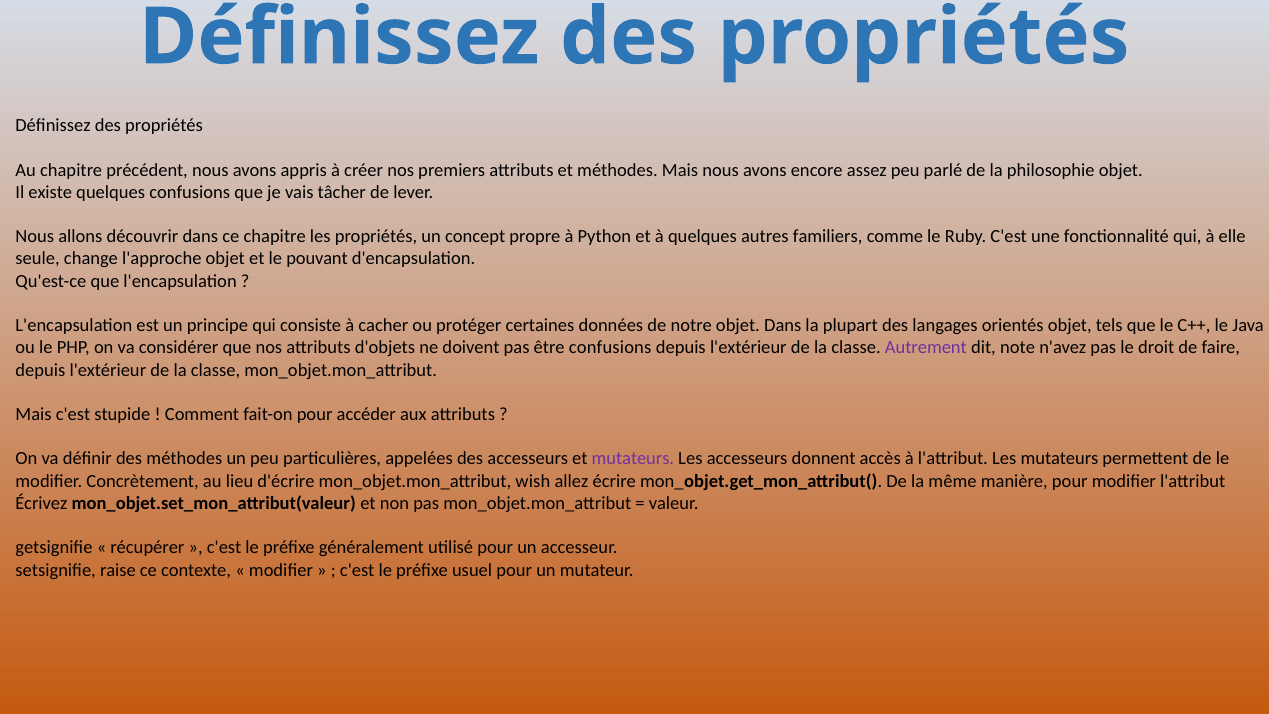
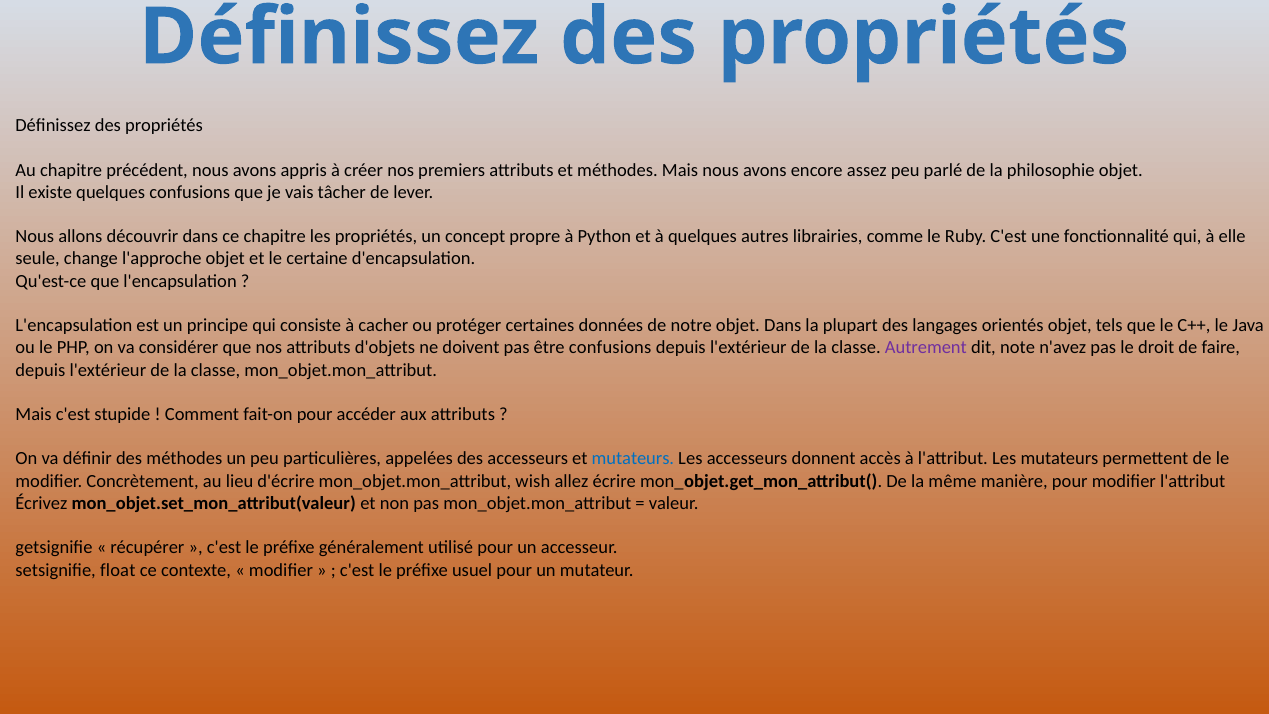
familiers: familiers -> librairies (828, 237)
pouvant: pouvant -> certaine (317, 259)
mutateurs colour: purple -> blue (633, 459)
raise: raise -> float (118, 570)
